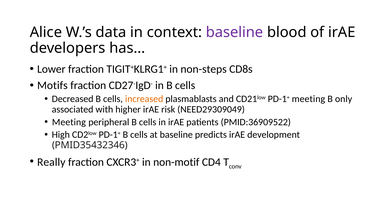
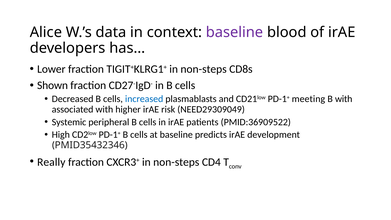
Motifs: Motifs -> Shown (53, 85)
increased colour: orange -> blue (144, 99)
B only: only -> with (344, 99)
Meeting: Meeting -> Systemic (69, 122)
CXCR3+ in non-motif: non-motif -> non-steps (176, 162)
